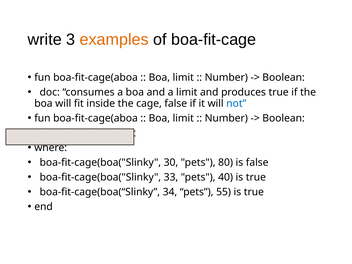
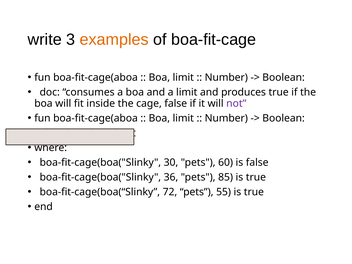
not colour: blue -> purple (236, 103)
80: 80 -> 60 (226, 162)
33: 33 -> 36 (171, 177)
40: 40 -> 85 (226, 177)
34: 34 -> 72 (170, 192)
